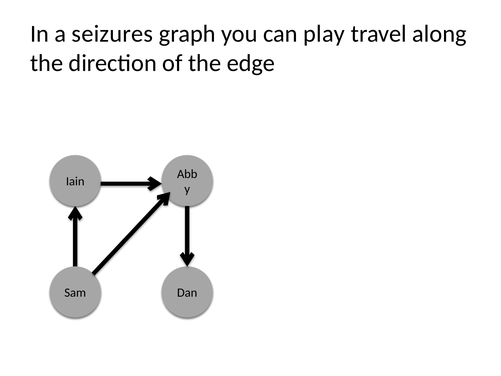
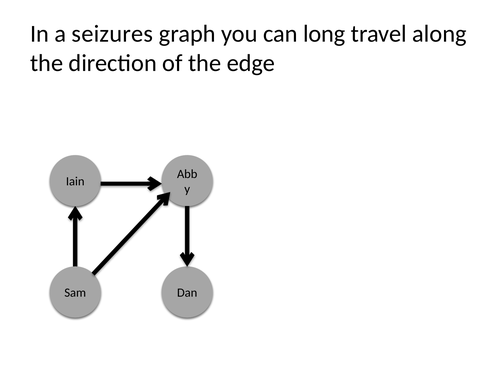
play: play -> long (324, 34)
